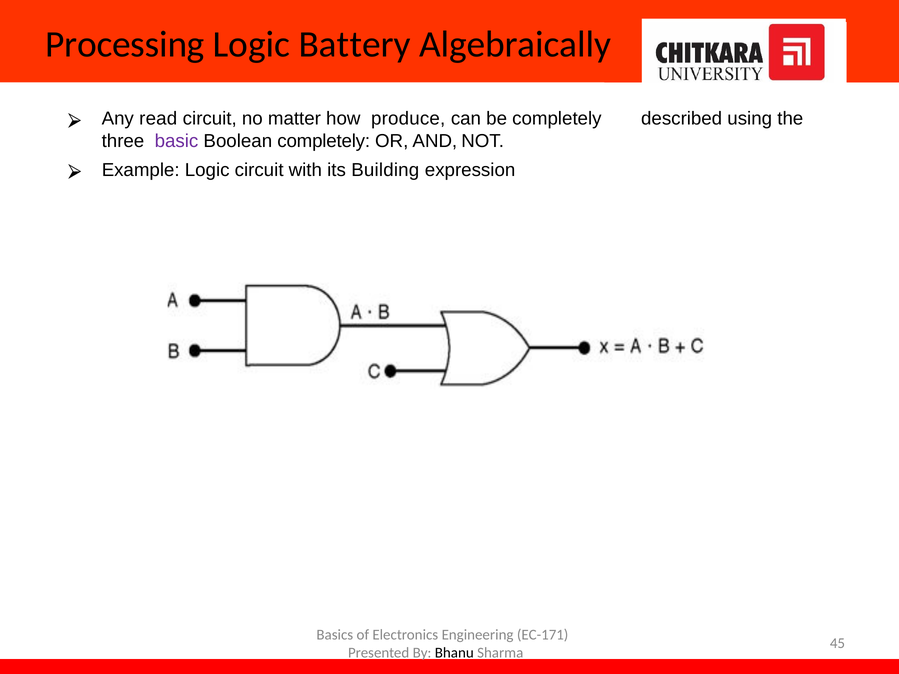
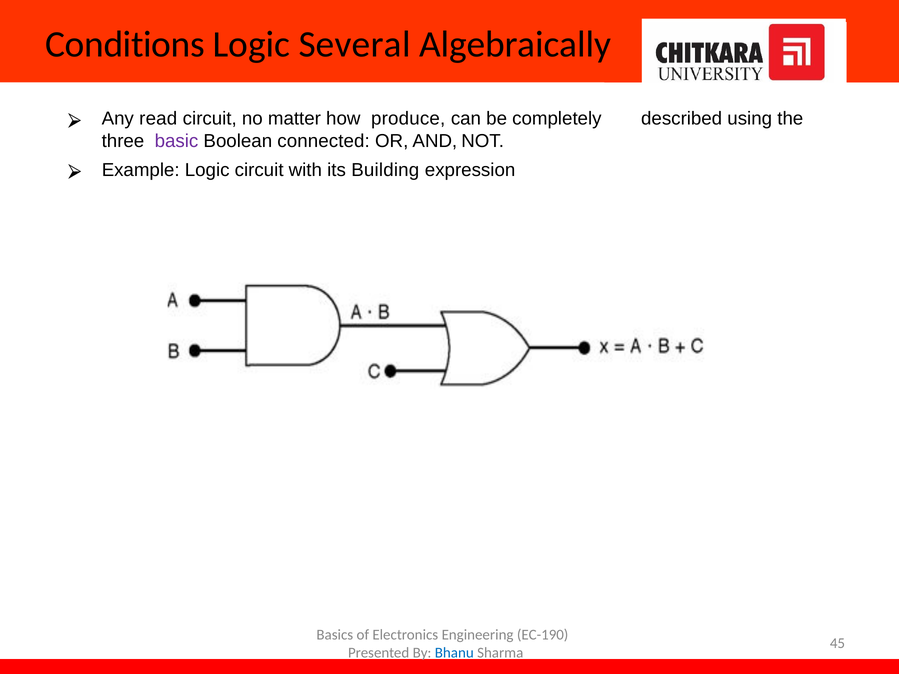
Processing: Processing -> Conditions (125, 44)
Battery: Battery -> Several (355, 44)
Boolean completely: completely -> connected (324, 141)
EC-171: EC-171 -> EC-190 (543, 635)
Bhanu colour: black -> blue (454, 653)
